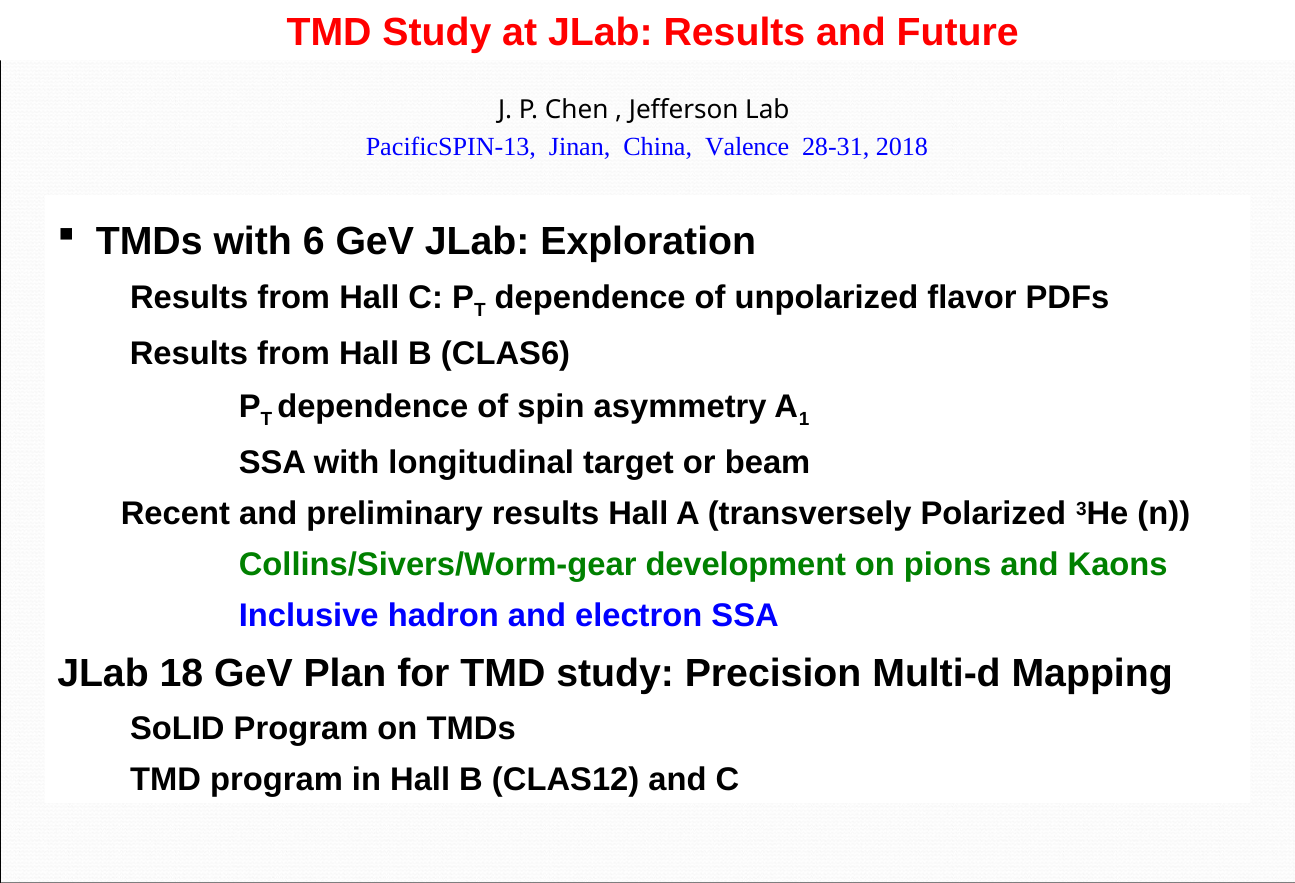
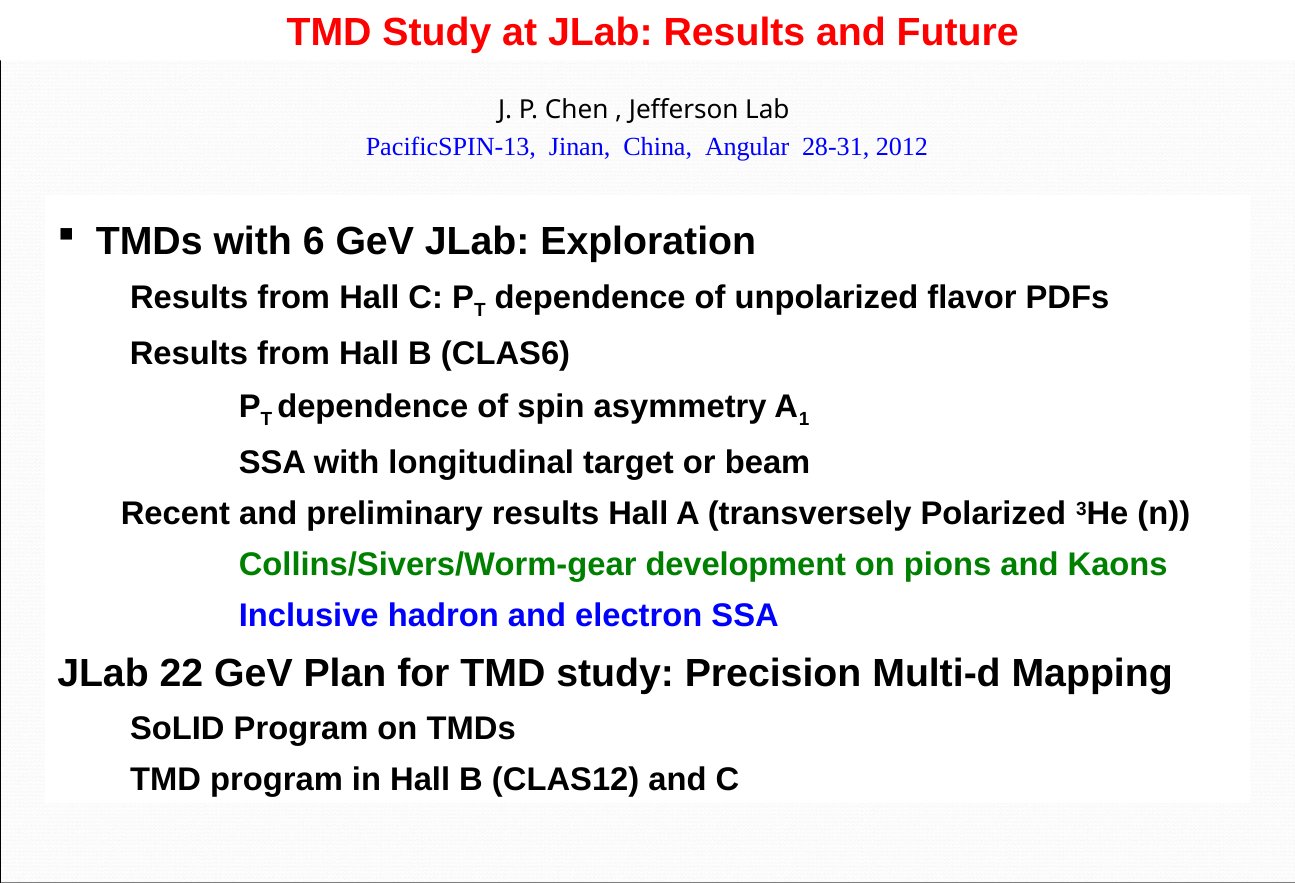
Valence: Valence -> Angular (747, 147)
2018: 2018 -> 2012 (902, 147)
18: 18 -> 22 (181, 674)
